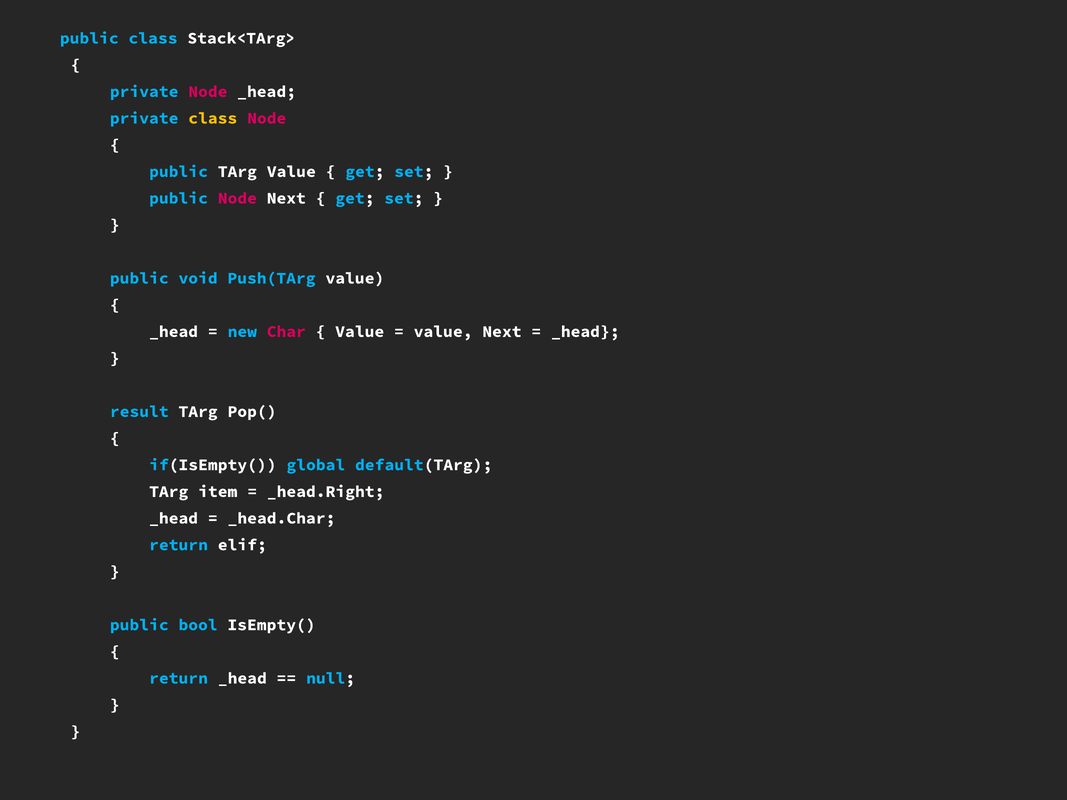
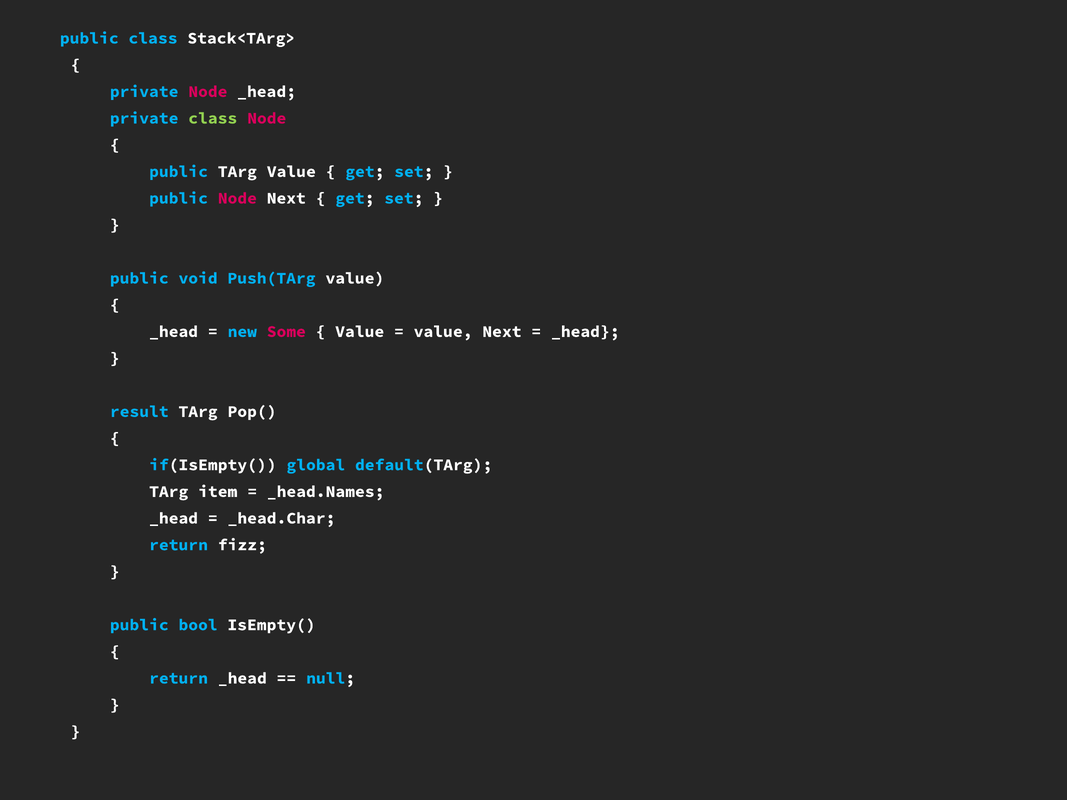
class colour: yellow -> light green (213, 118)
Char: Char -> Some (286, 332)
_head.Right: _head.Right -> _head.Names (326, 492)
elif: elif -> fizz (242, 545)
